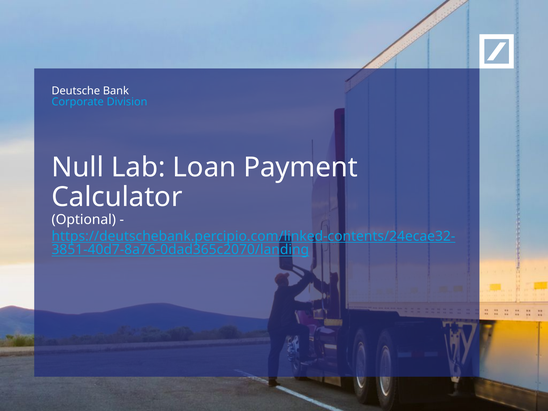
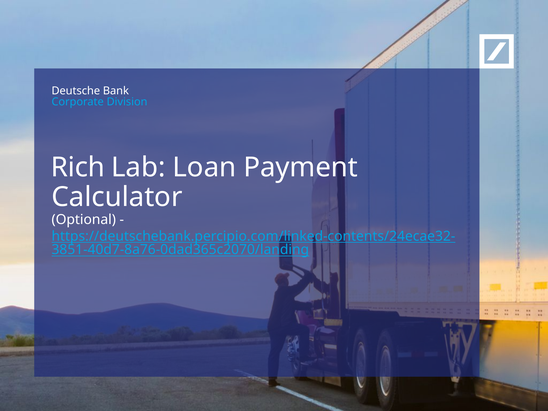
Null: Null -> Rich (78, 167)
